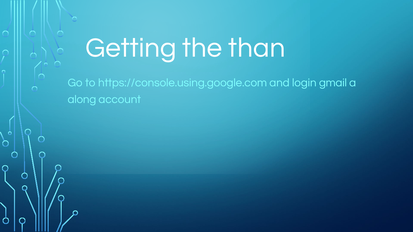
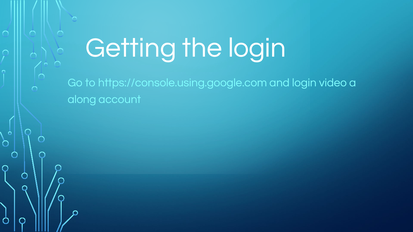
the than: than -> login (257, 48)
gmail: gmail -> video (333, 83)
